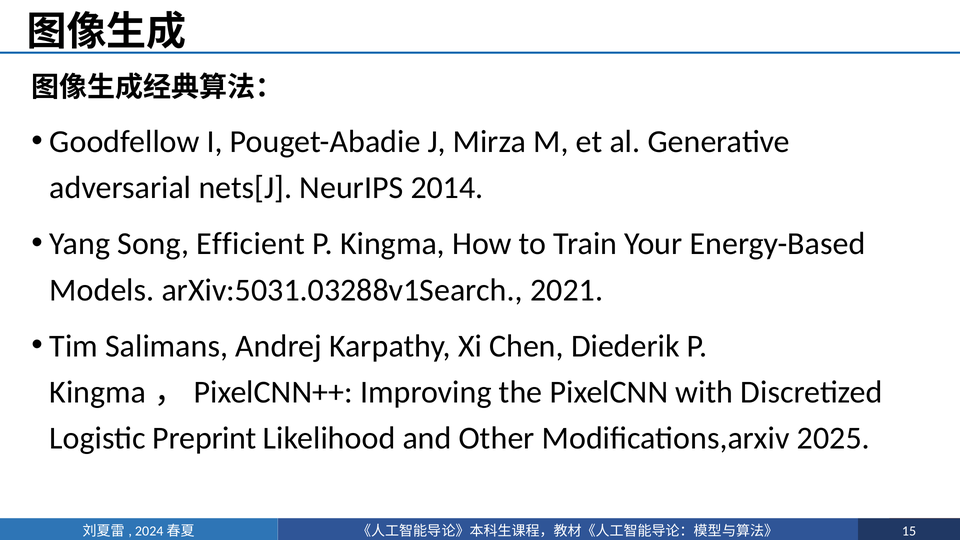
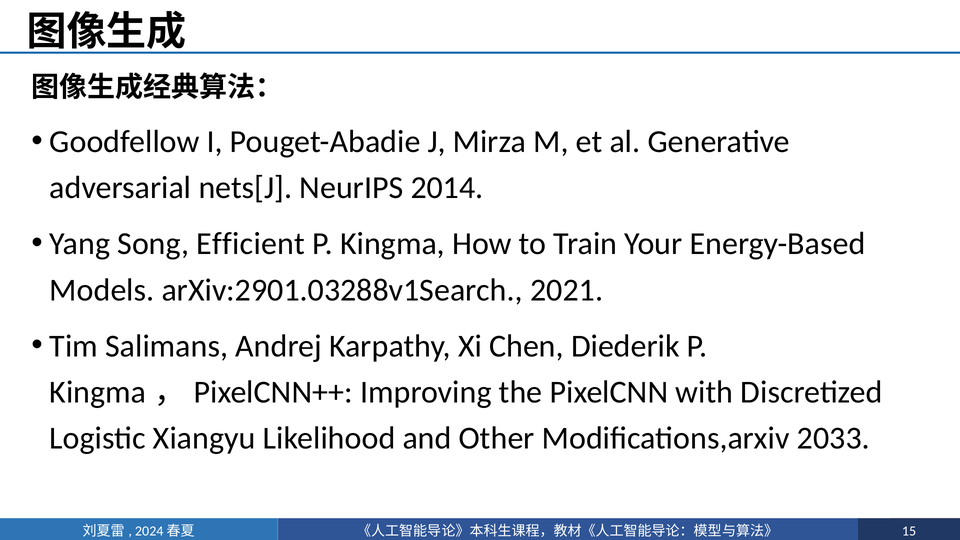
arXiv:5031.03288v1Search: arXiv:5031.03288v1Search -> arXiv:2901.03288v1Search (342, 290)
Preprint: Preprint -> Xiangyu (204, 438)
2025: 2025 -> 2033 (833, 438)
